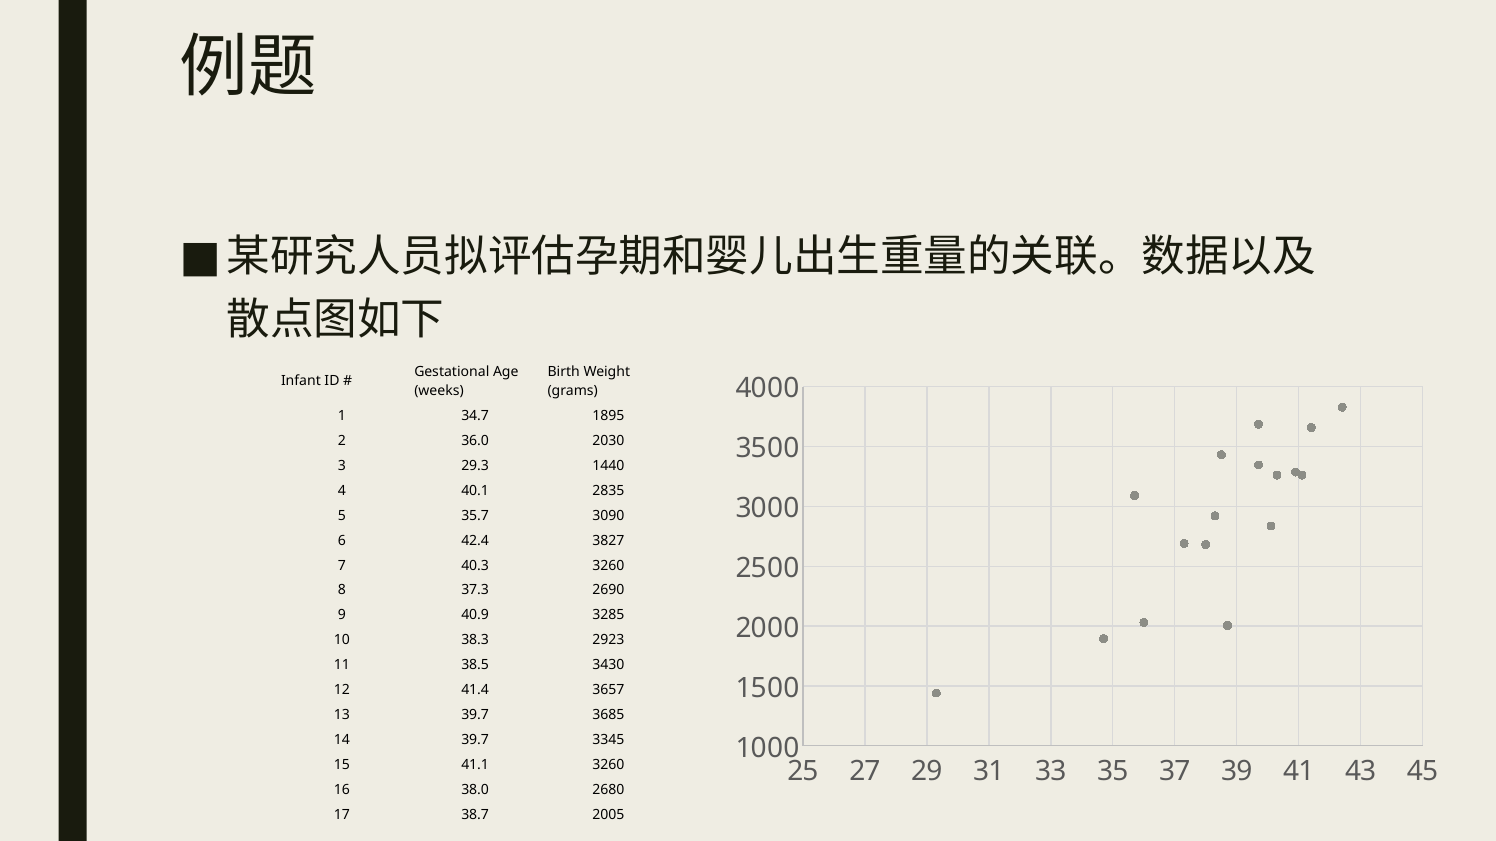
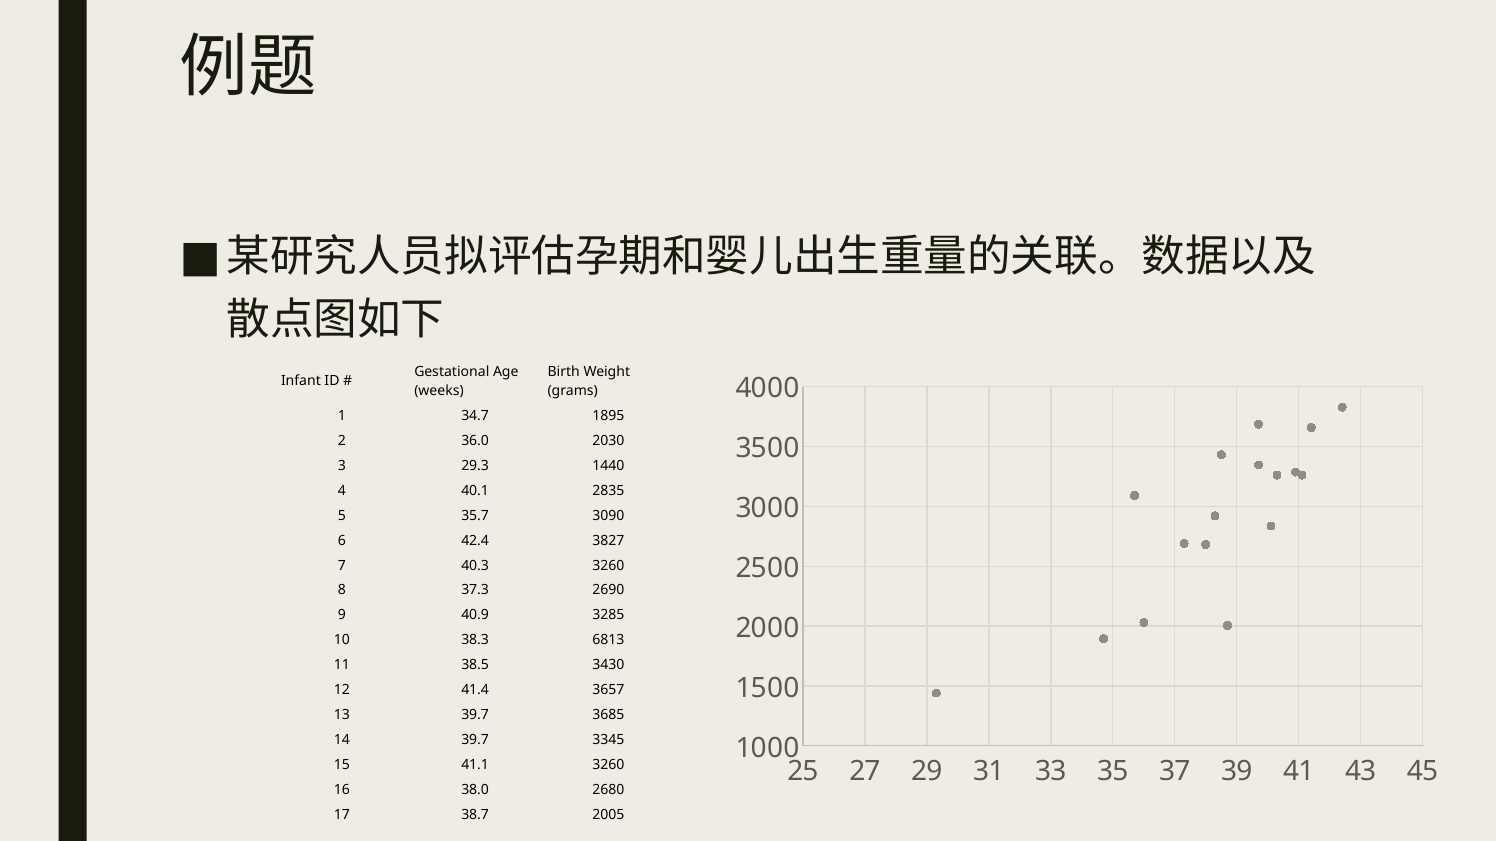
2923: 2923 -> 6813 (608, 641)
